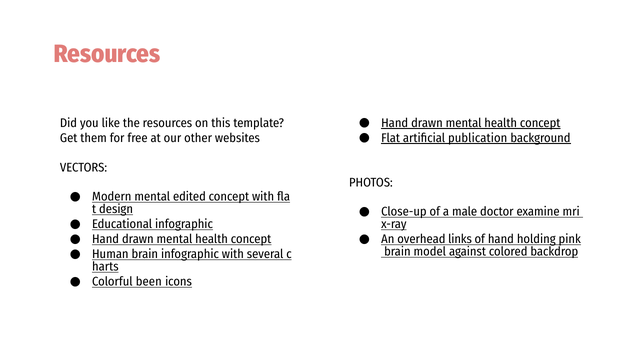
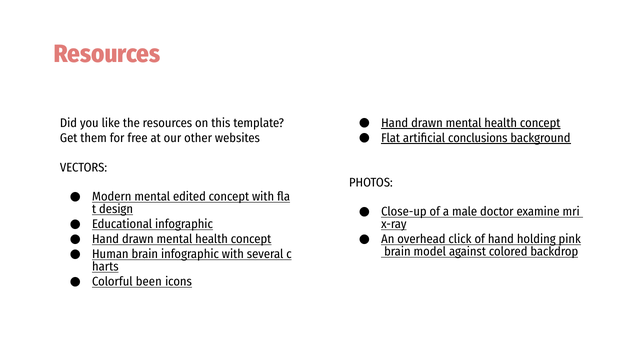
publication: publication -> conclusions (478, 138)
links: links -> click (460, 239)
